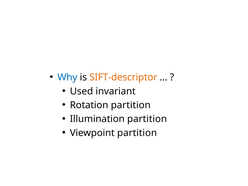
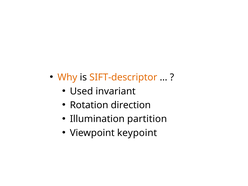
Why colour: blue -> orange (67, 77)
Rotation partition: partition -> direction (131, 105)
Viewpoint partition: partition -> keypoint (137, 133)
